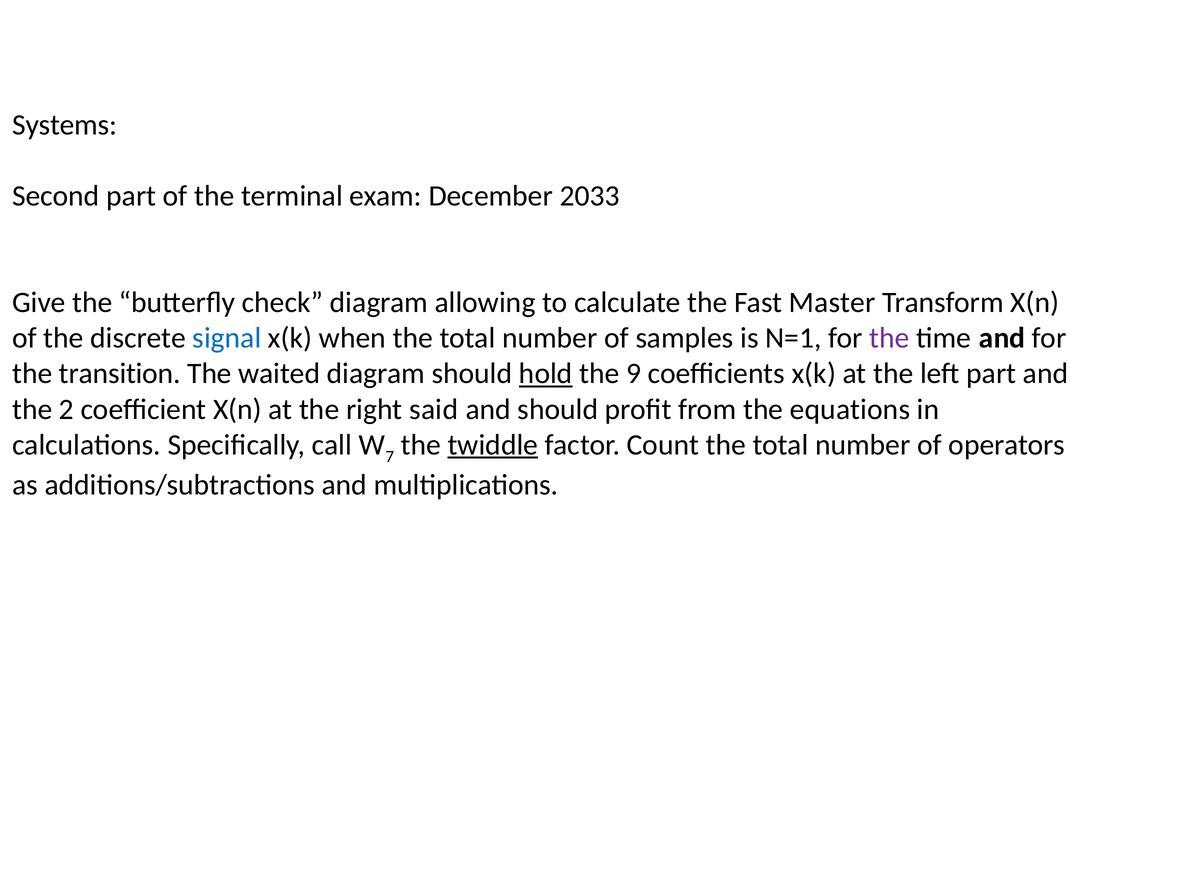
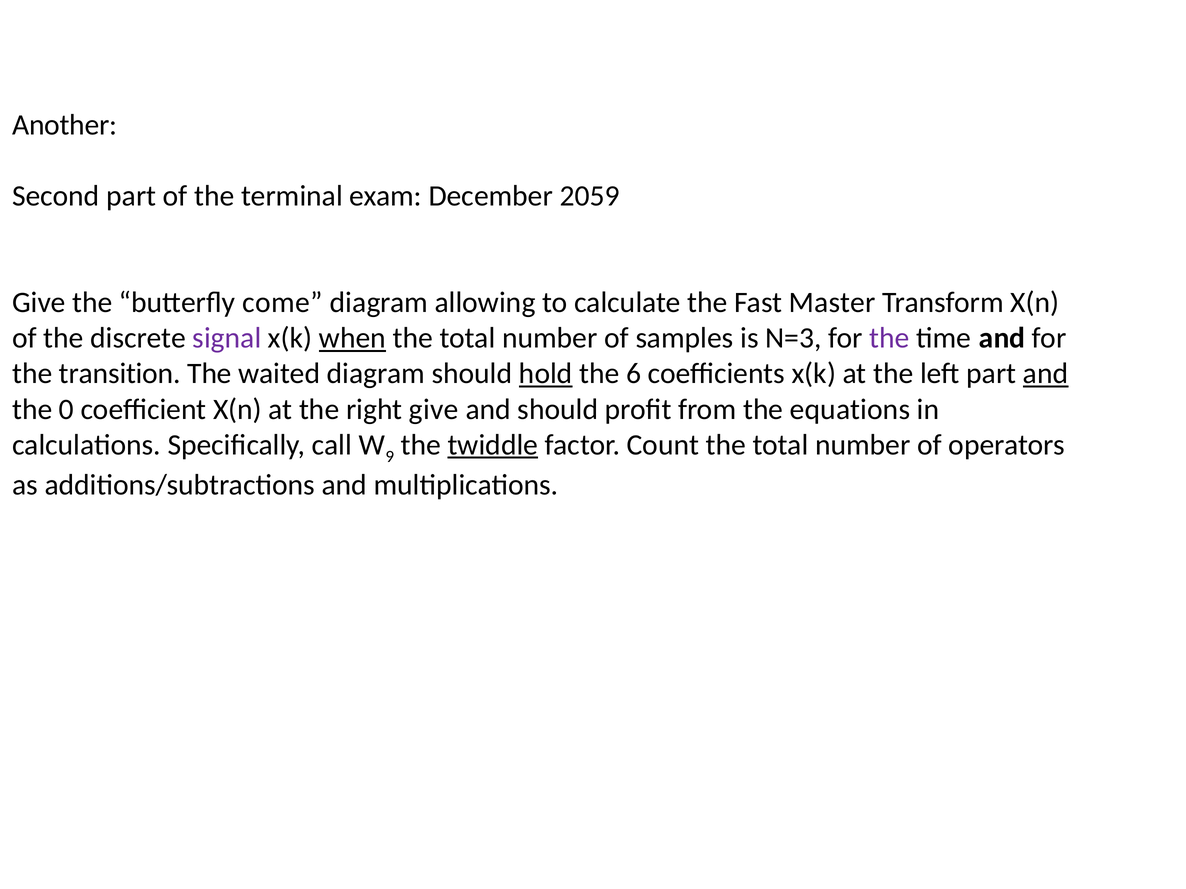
Systems: Systems -> Another (65, 125)
2033: 2033 -> 2059 (590, 196)
check: check -> come (282, 303)
signal colour: blue -> purple (227, 338)
when underline: none -> present (352, 338)
N=1: N=1 -> N=3 (793, 338)
9: 9 -> 6 (634, 374)
and underline: none -> present (1046, 374)
2: 2 -> 0 (66, 409)
right said: said -> give (434, 409)
7: 7 -> 9 (390, 457)
